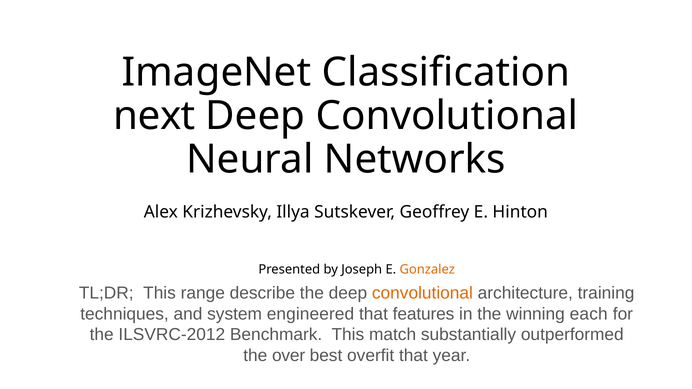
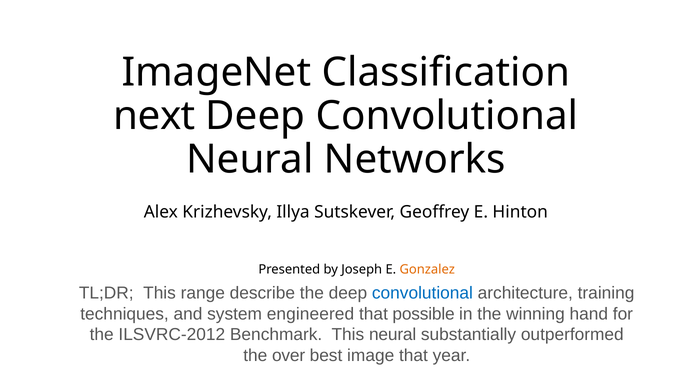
convolutional colour: orange -> blue (422, 293)
features: features -> possible (424, 314)
each: each -> hand (589, 314)
This match: match -> neural (393, 335)
overfit: overfit -> image (371, 356)
